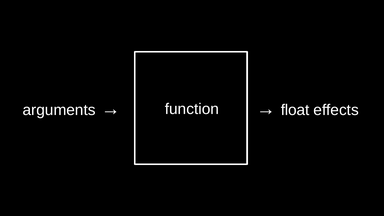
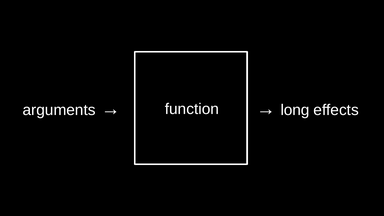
float: float -> long (295, 110)
